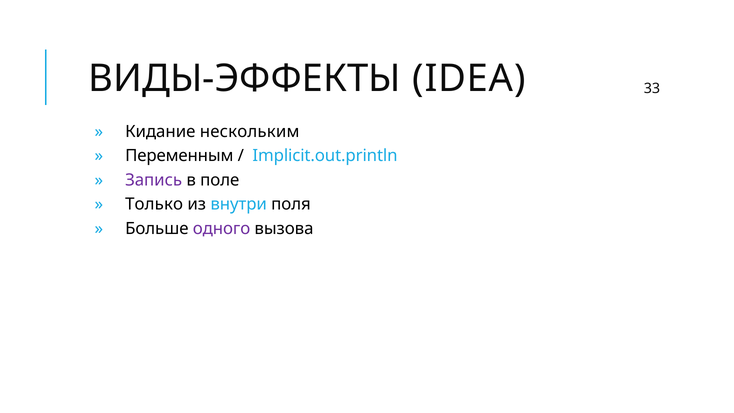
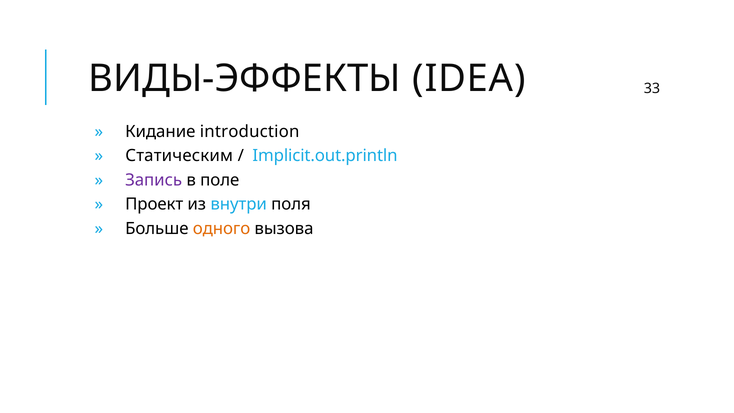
нескольким: нескольким -> introduction (250, 132)
Переменным: Переменным -> Статическим (179, 156)
Только: Только -> Проект (154, 204)
одного colour: purple -> orange (222, 229)
